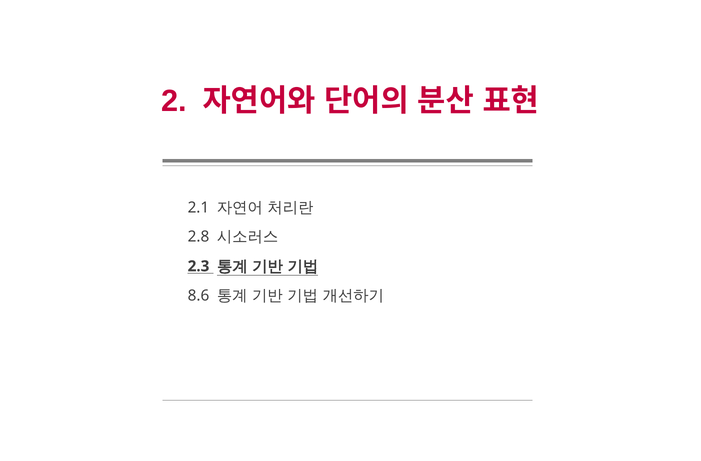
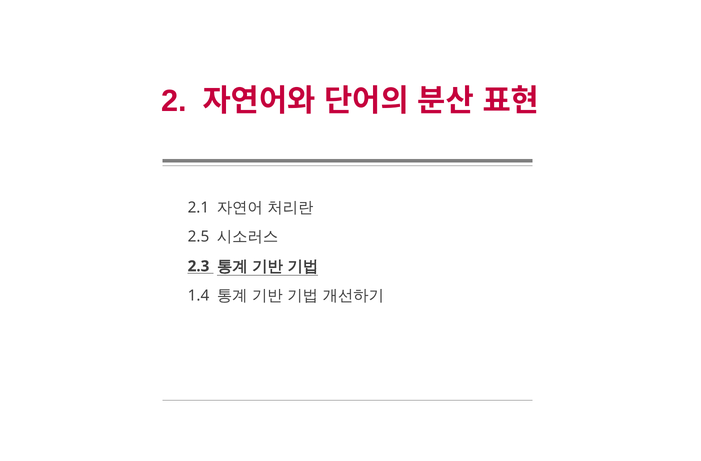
2.8: 2.8 -> 2.5 (198, 237)
8.6: 8.6 -> 1.4 (198, 295)
